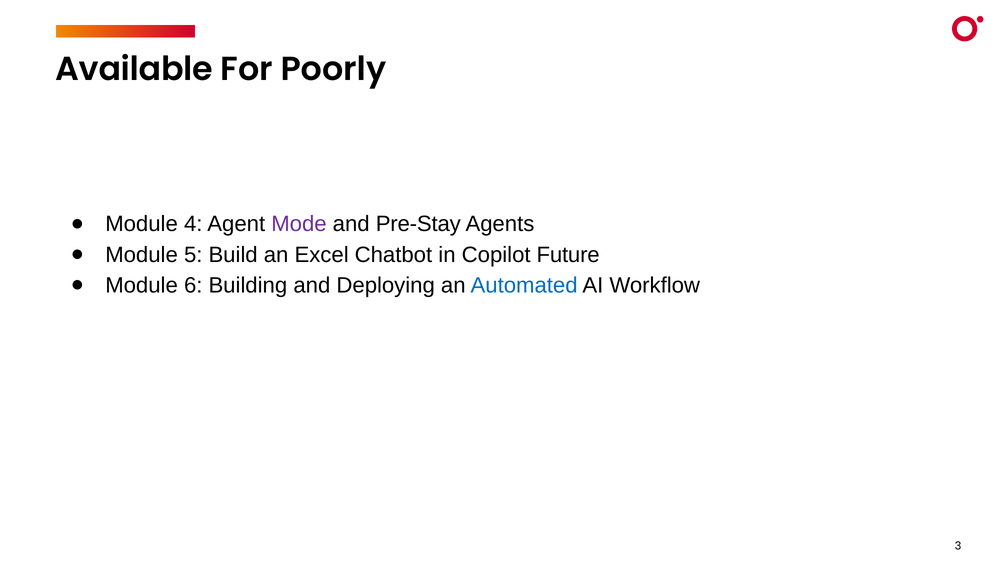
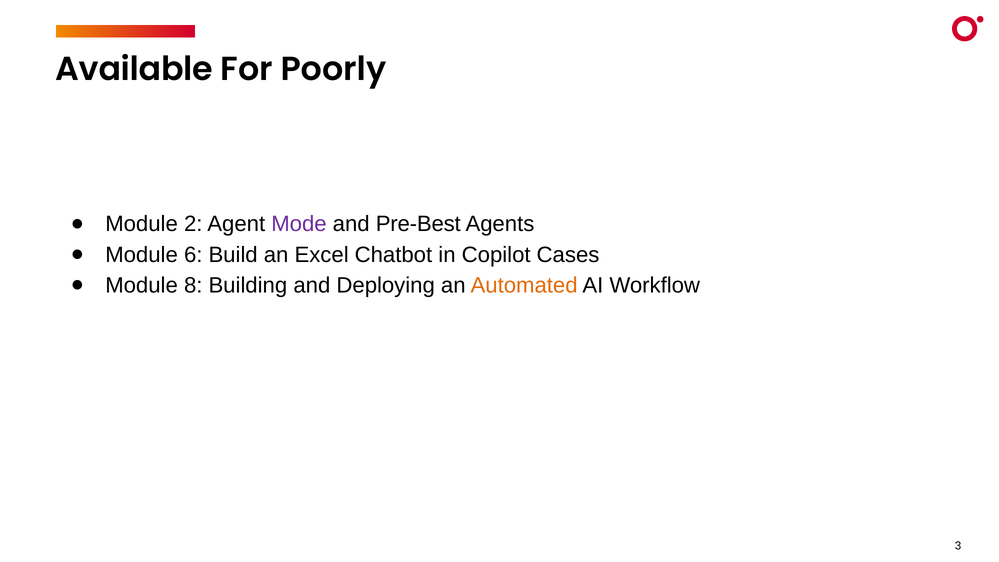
4: 4 -> 2 (193, 224)
Pre-Stay: Pre-Stay -> Pre-Best (418, 224)
5: 5 -> 6 (193, 255)
Future: Future -> Cases (568, 255)
6: 6 -> 8 (193, 285)
Automated colour: blue -> orange (524, 285)
